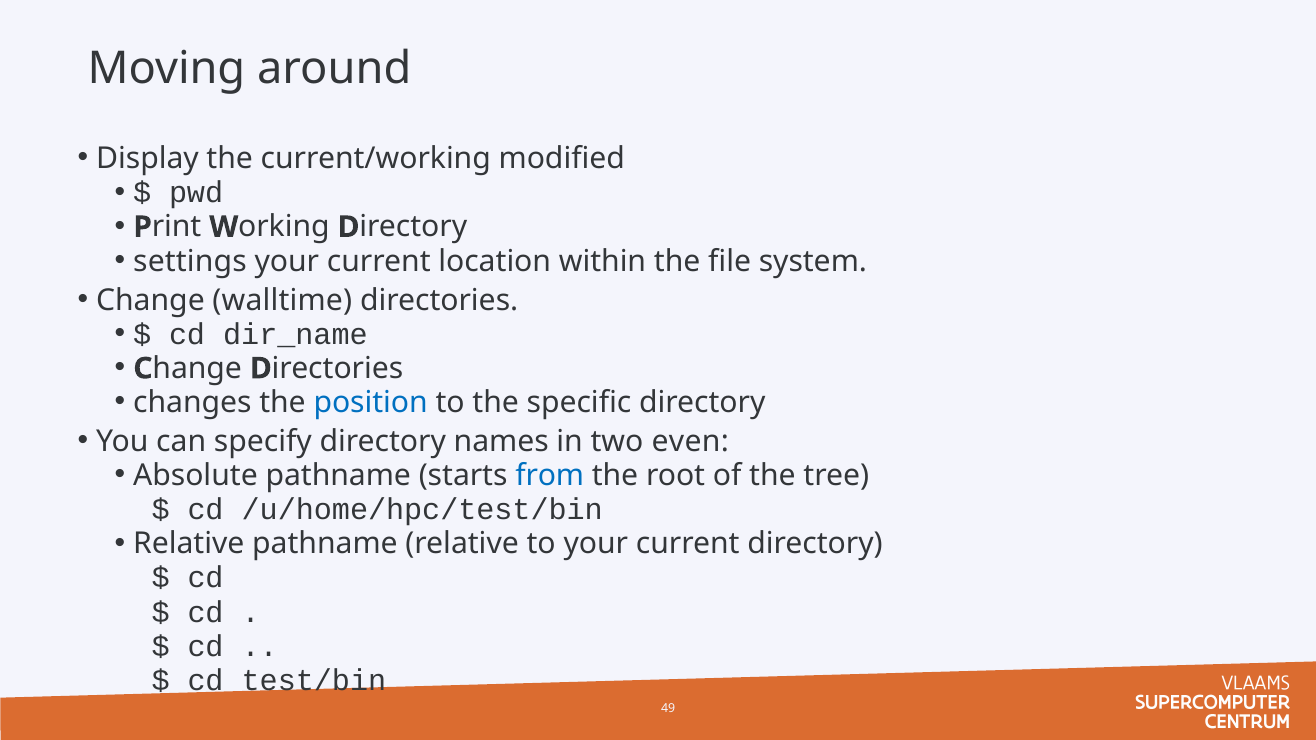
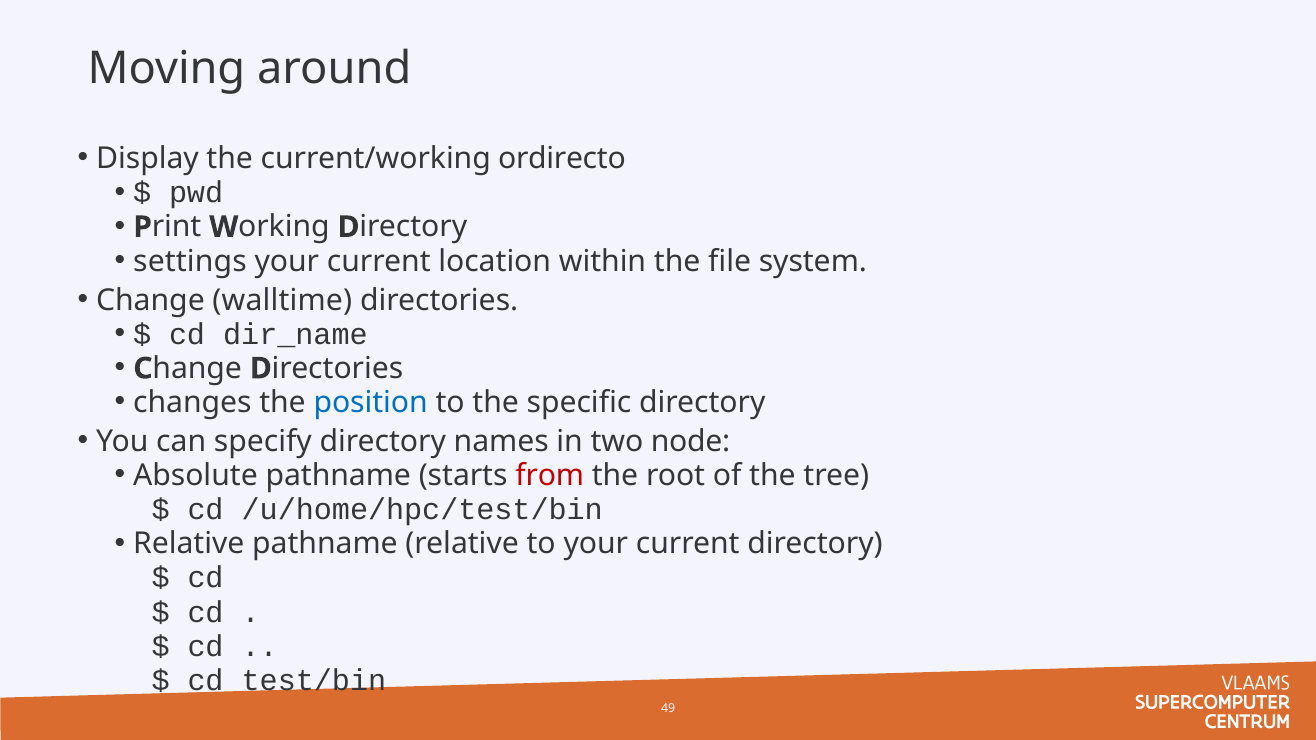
modified: modified -> ordirecto (562, 159)
even: even -> node (691, 442)
from colour: blue -> red (550, 476)
